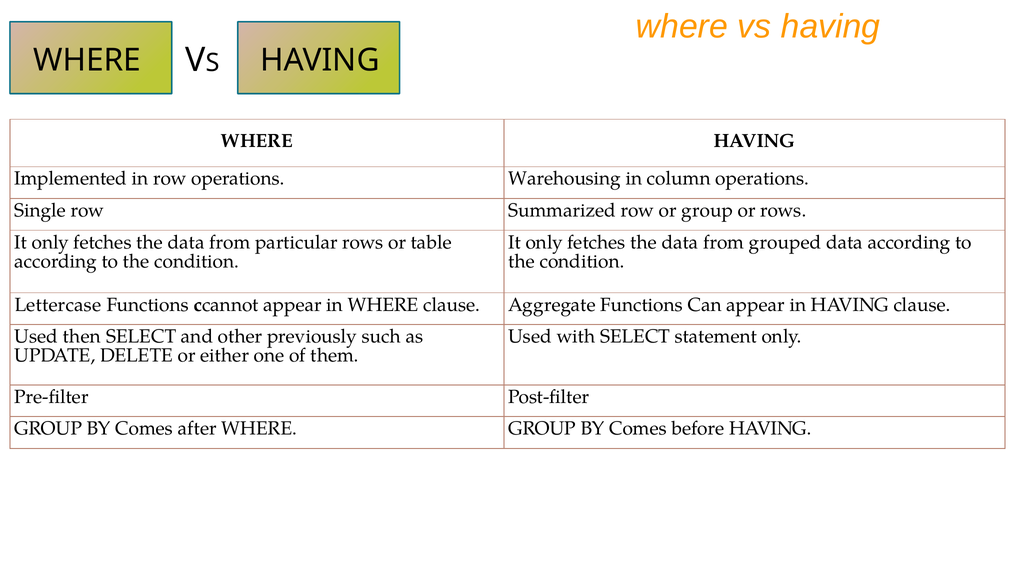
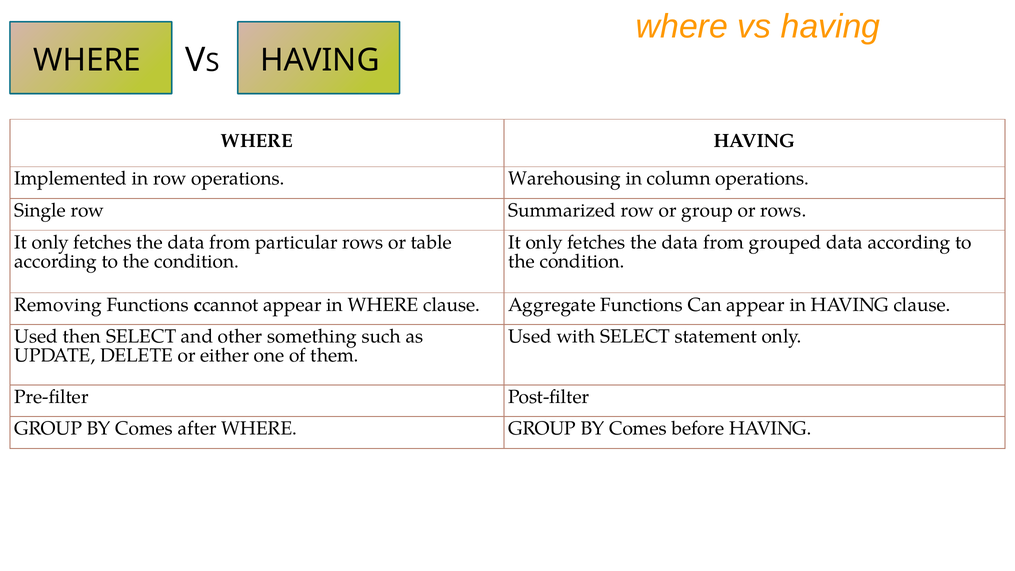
Lettercase: Lettercase -> Removing (58, 305)
previously: previously -> something (312, 336)
